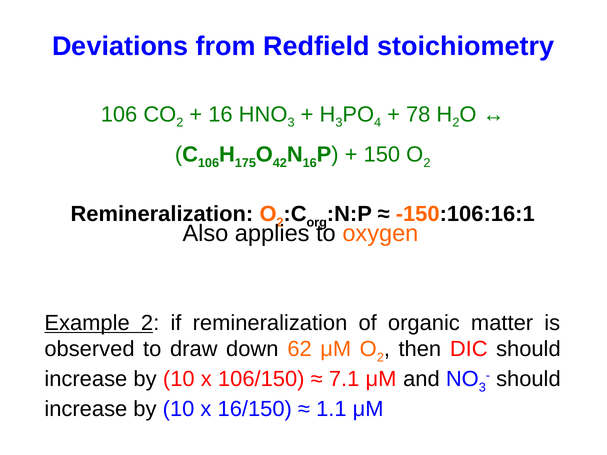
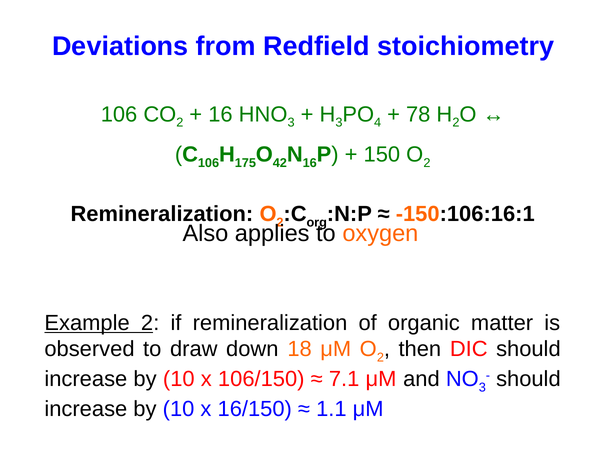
62: 62 -> 18 (300, 349)
